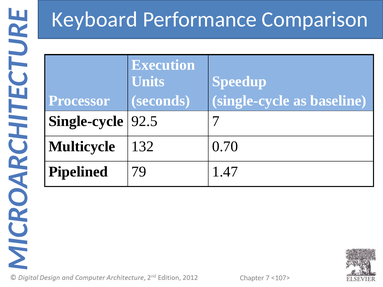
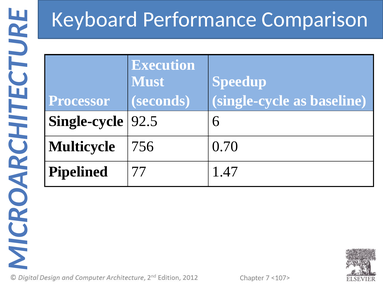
Units: Units -> Must (148, 81)
92.5 7: 7 -> 6 (216, 121)
132: 132 -> 756 (143, 146)
79: 79 -> 77 (139, 172)
